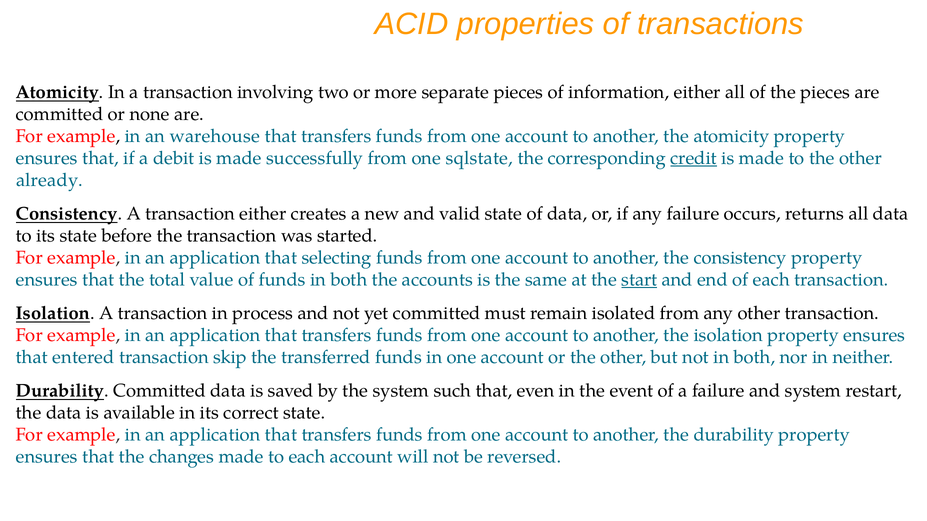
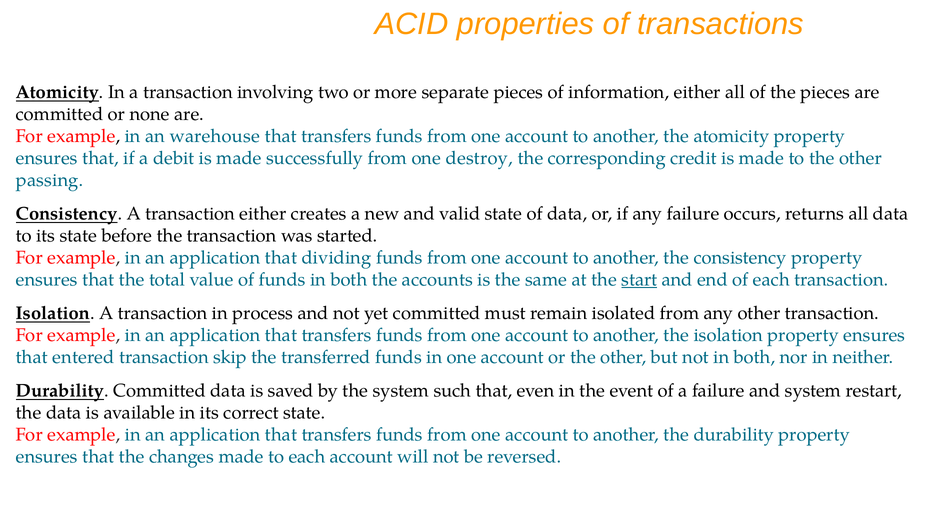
sqlstate: sqlstate -> destroy (479, 158)
credit underline: present -> none (694, 158)
already: already -> passing (50, 180)
selecting: selecting -> dividing (336, 258)
